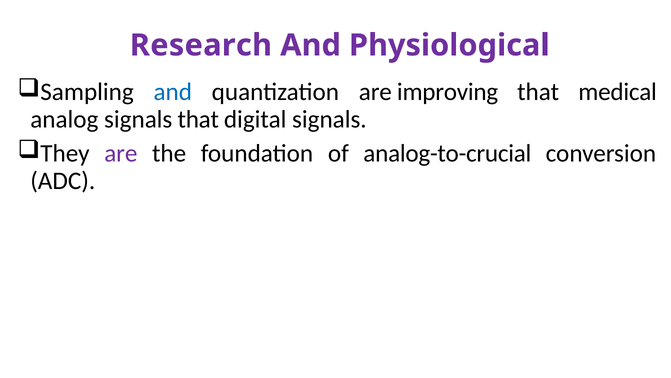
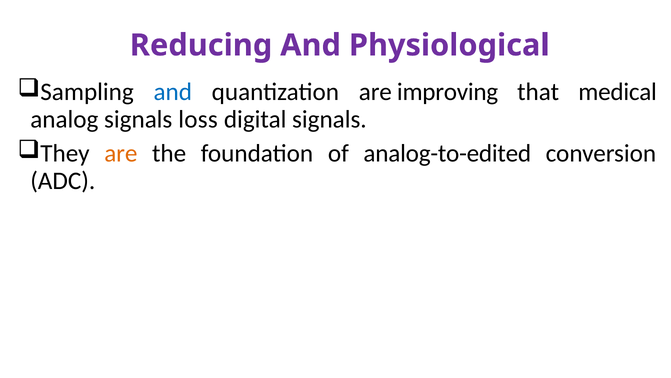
Research: Research -> Reducing (201, 45)
signals that: that -> loss (198, 119)
are colour: purple -> orange (121, 153)
analog-to-crucial: analog-to-crucial -> analog-to-edited (447, 153)
